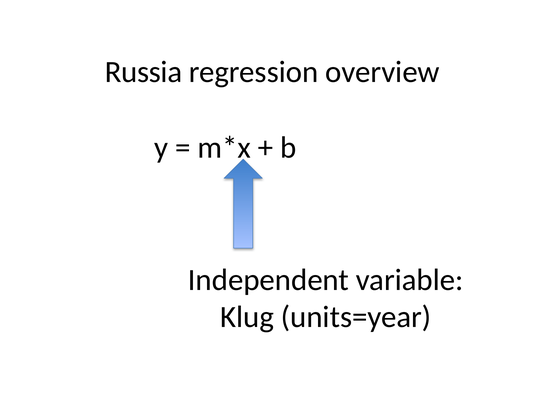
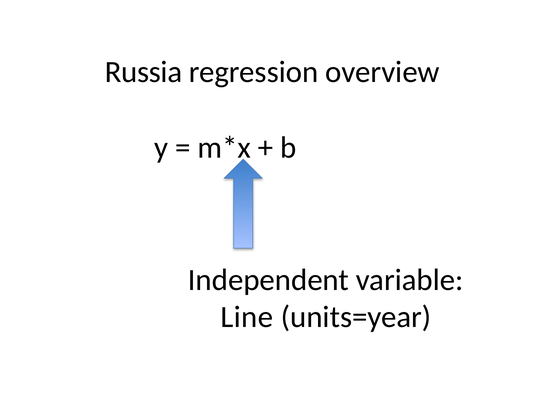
Klug: Klug -> Line (247, 317)
